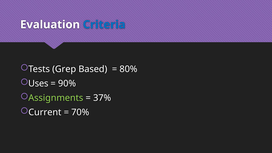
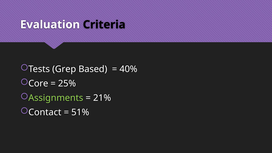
Criteria colour: blue -> black (104, 25)
80%: 80% -> 40% (128, 69)
Uses: Uses -> Core (38, 84)
90%: 90% -> 25% (67, 84)
37%: 37% -> 21% (102, 98)
Current: Current -> Contact (45, 112)
70%: 70% -> 51% (80, 112)
